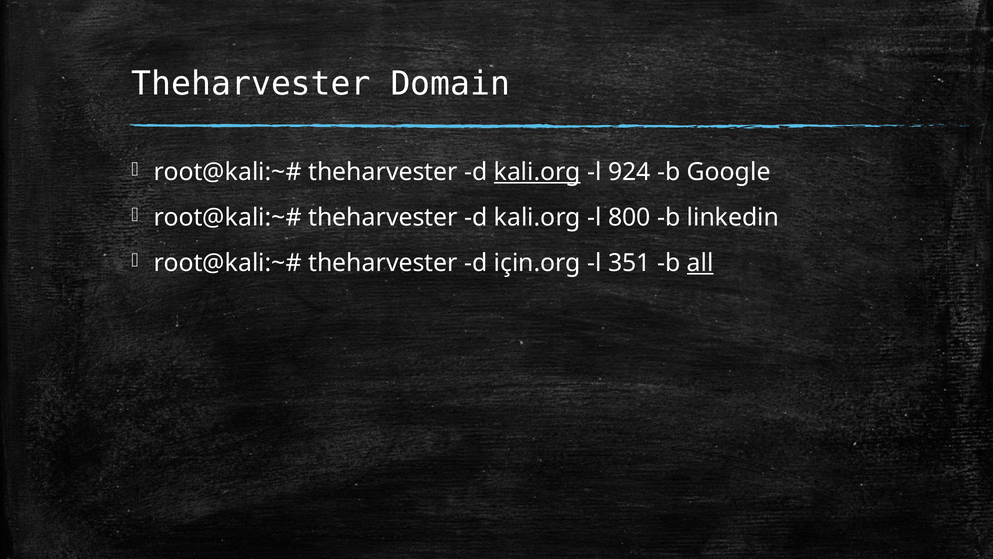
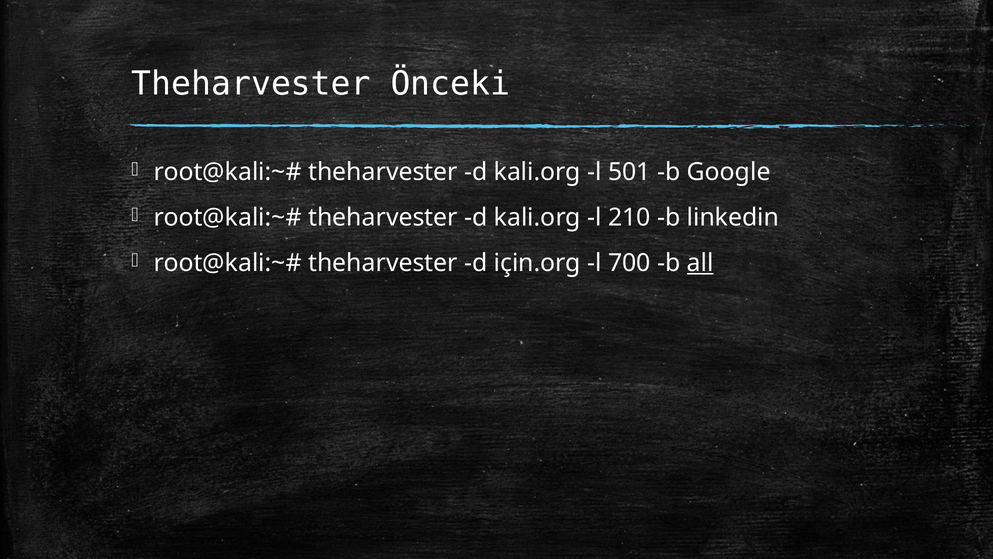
Domain: Domain -> Önceki (450, 84)
kali.org underline: present -> none (537, 172)
924: 924 -> 501 (629, 172)
800: 800 -> 210 (629, 218)
351: 351 -> 700 (629, 263)
